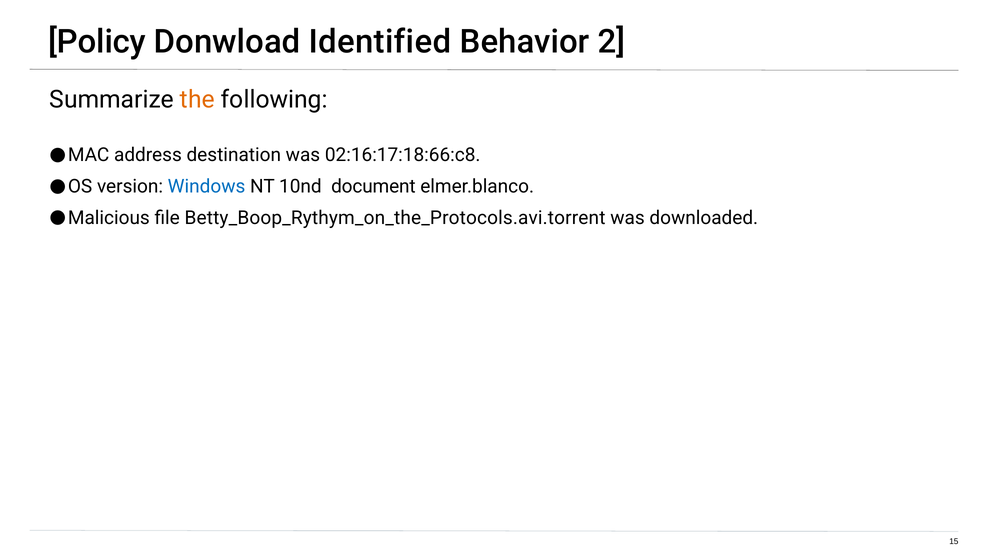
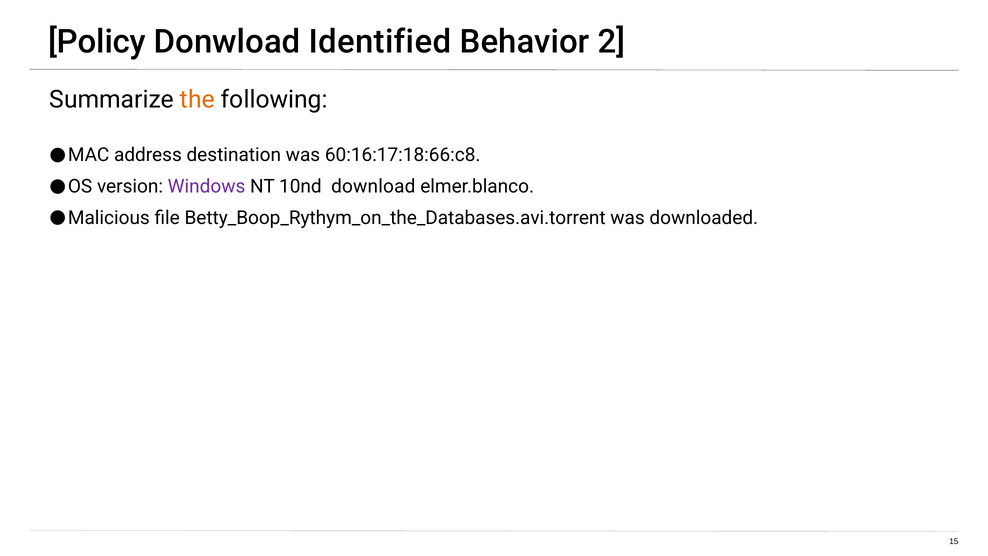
02:16:17:18:66:c8: 02:16:17:18:66:c8 -> 60:16:17:18:66:c8 (403, 155)
Windows colour: blue -> purple (207, 186)
document: document -> download (373, 186)
Betty_Boop_Rythym_on_the_Protocols.avi.torrent: Betty_Boop_Rythym_on_the_Protocols.avi.torrent -> Betty_Boop_Rythym_on_the_Databases.avi.torrent (395, 218)
